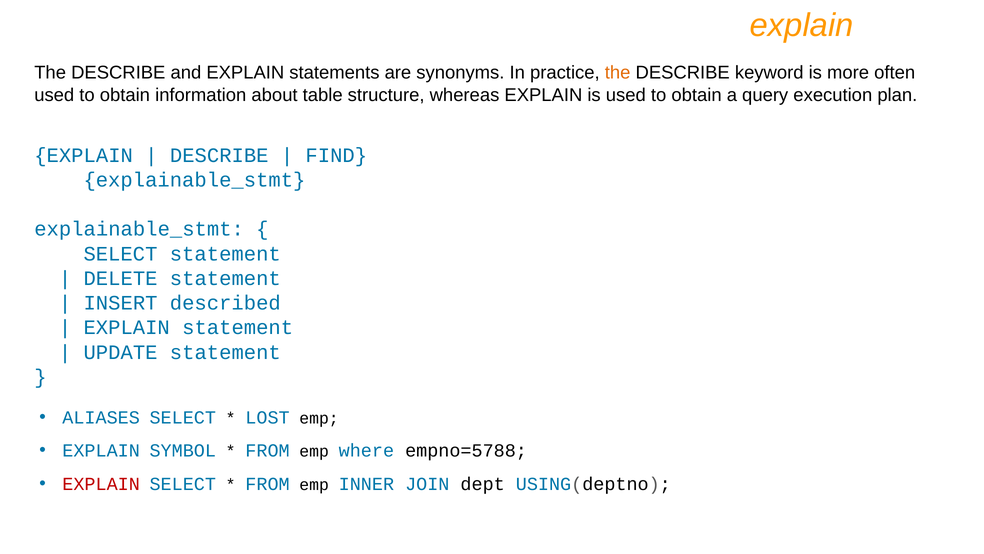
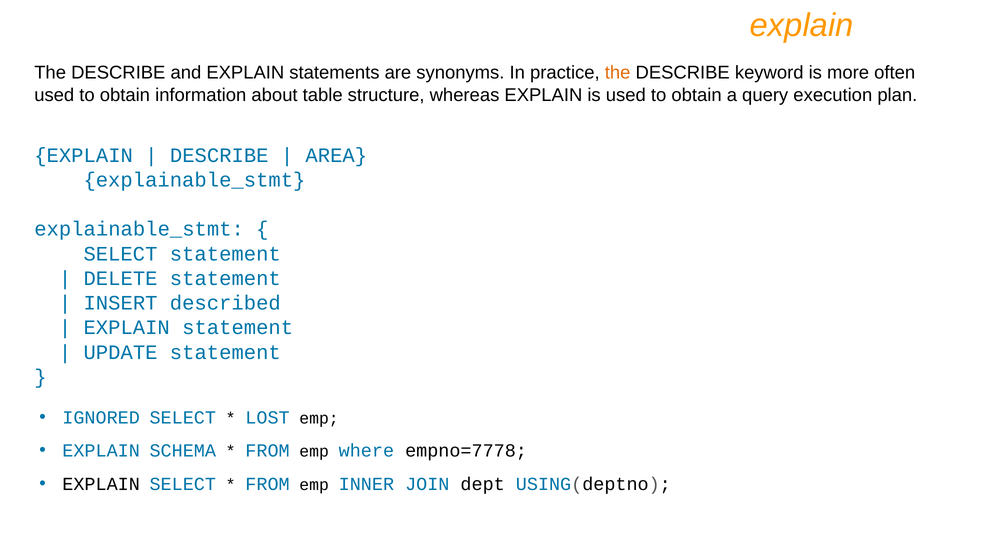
FIND: FIND -> AREA (336, 155)
ALIASES: ALIASES -> IGNORED (101, 417)
SYMBOL: SYMBOL -> SCHEMA (183, 450)
empno=5788: empno=5788 -> empno=7778 (466, 450)
EXPLAIN colour: red -> black (101, 484)
